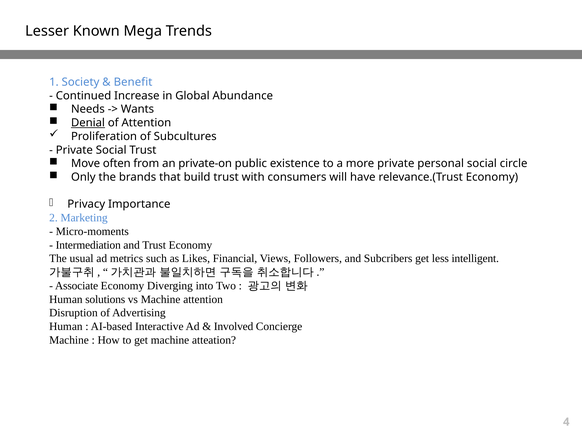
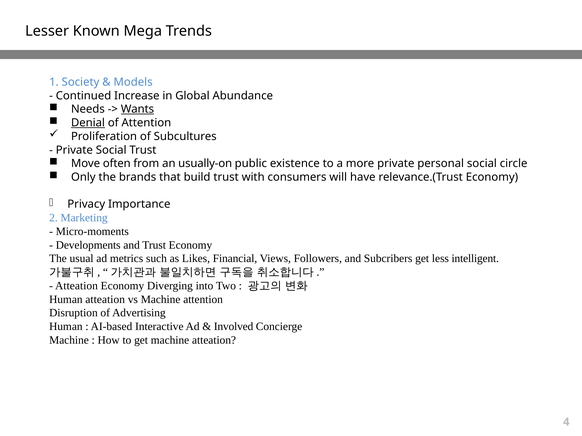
Benefit: Benefit -> Models (133, 82)
Wants underline: none -> present (137, 109)
private-on: private-on -> usually-on (205, 164)
Intermediation: Intermediation -> Developments (88, 245)
Associate: Associate -> Atteation (77, 286)
Human solutions: solutions -> atteation (105, 300)
